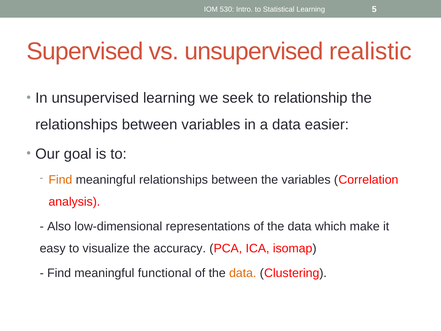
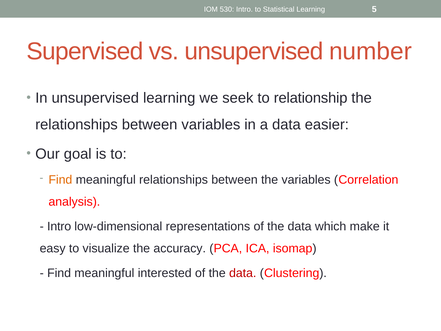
realistic: realistic -> number (370, 51)
Also: Also -> Intro (59, 226)
functional: functional -> interested (165, 273)
data colour: orange -> red (243, 273)
